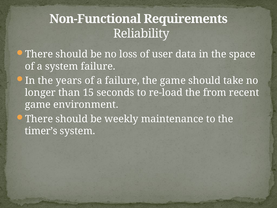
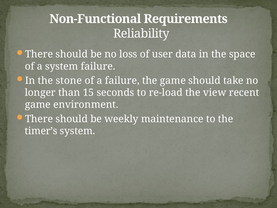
years: years -> stone (69, 81)
from: from -> view (215, 93)
